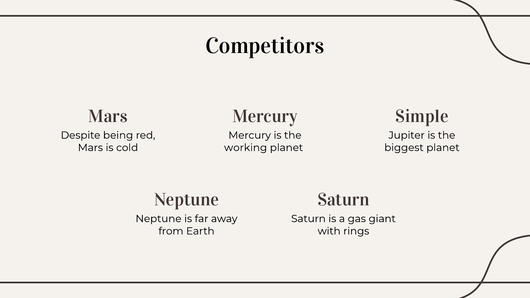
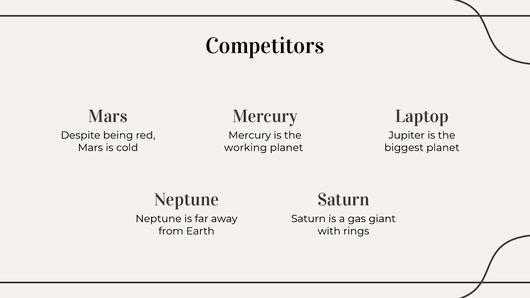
Simple: Simple -> Laptop (422, 117)
